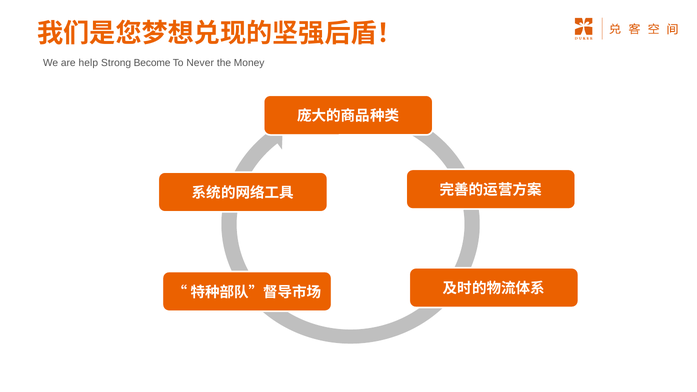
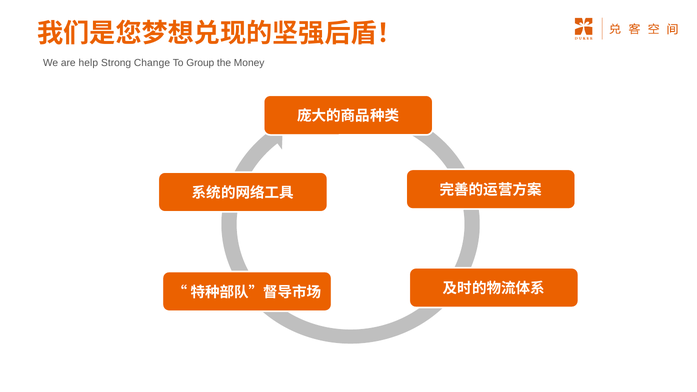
Become: Become -> Change (152, 63)
Never: Never -> Group (200, 63)
